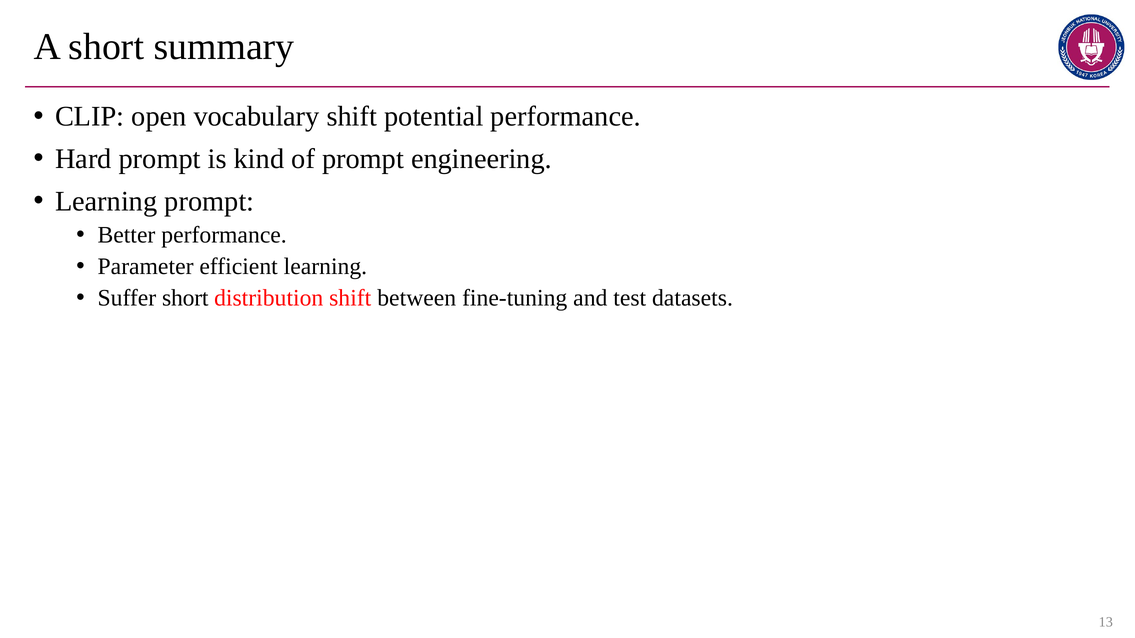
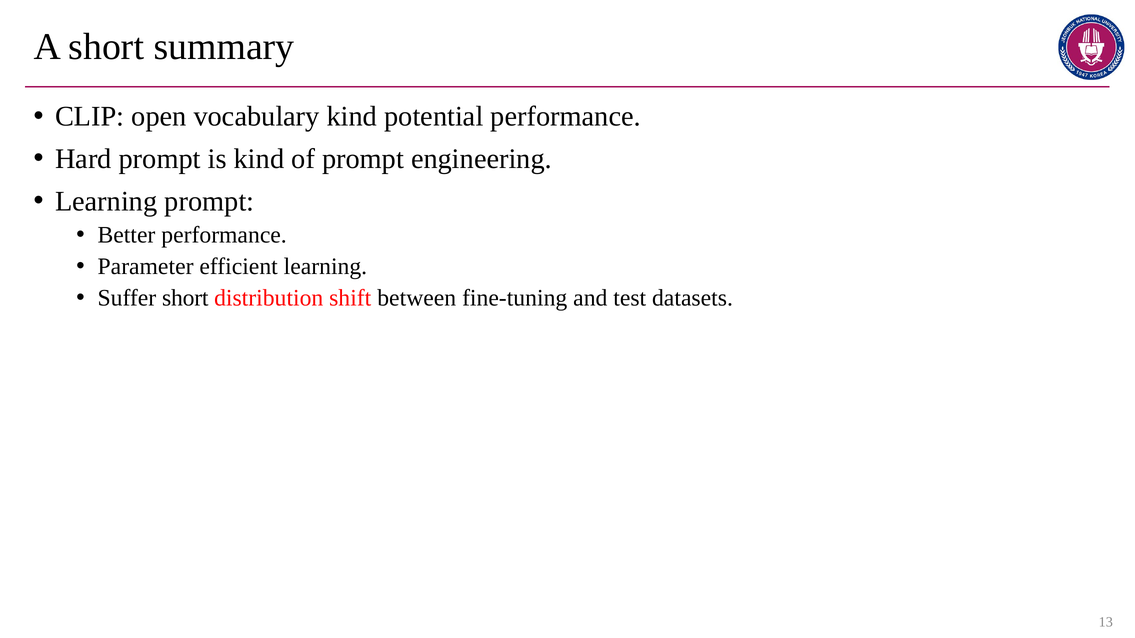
vocabulary shift: shift -> kind (352, 116)
